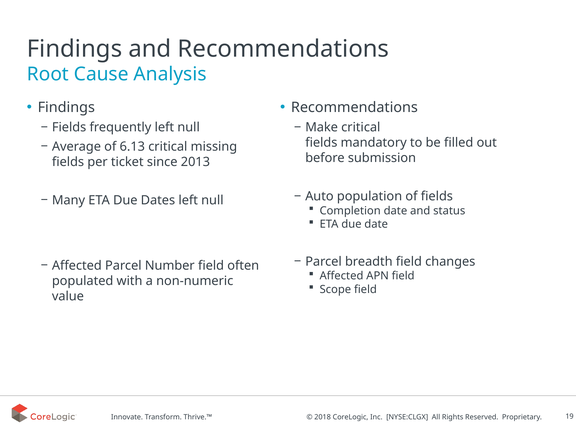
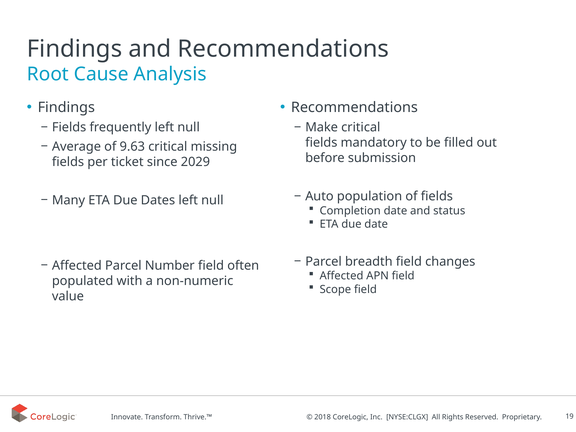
6.13: 6.13 -> 9.63 (132, 147)
2013: 2013 -> 2029 (195, 162)
